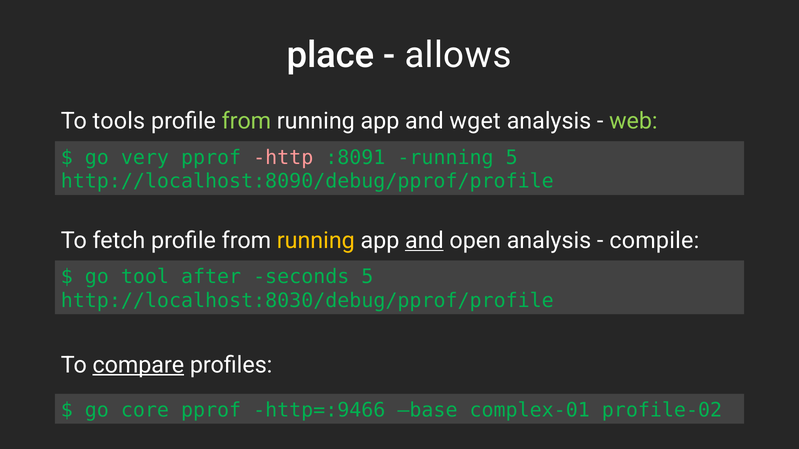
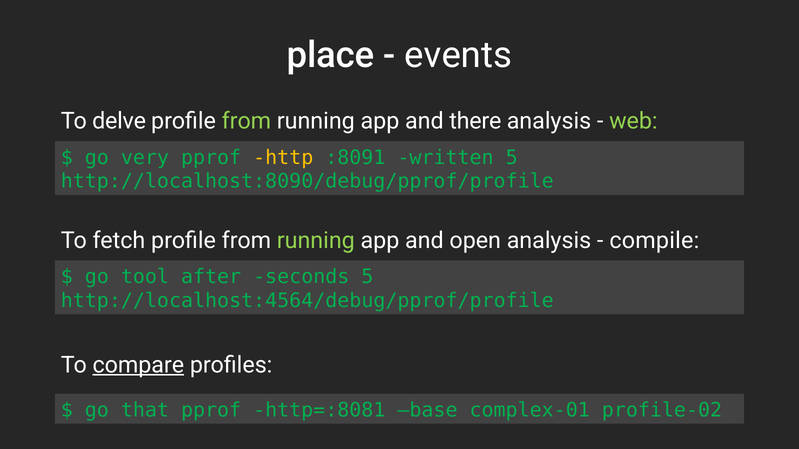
allows: allows -> events (458, 55)
tools: tools -> delve (119, 121)
wget: wget -> there (475, 121)
http colour: pink -> yellow (283, 158)
:8091 running: running -> written (446, 158)
running colour: yellow -> light green (316, 241)
and underline: present -> none (424, 241)
http://localhost:8030/debug/pprof/profile: http://localhost:8030/debug/pprof/profile -> http://localhost:4564/debug/pprof/profile (307, 301)
core: core -> that (145, 411)
http=:9466: http=:9466 -> http=:8081 (319, 411)
